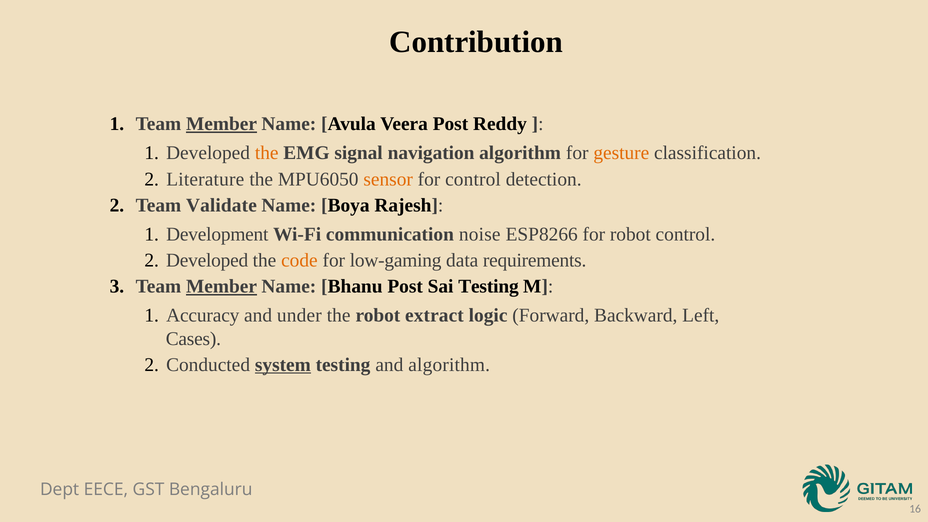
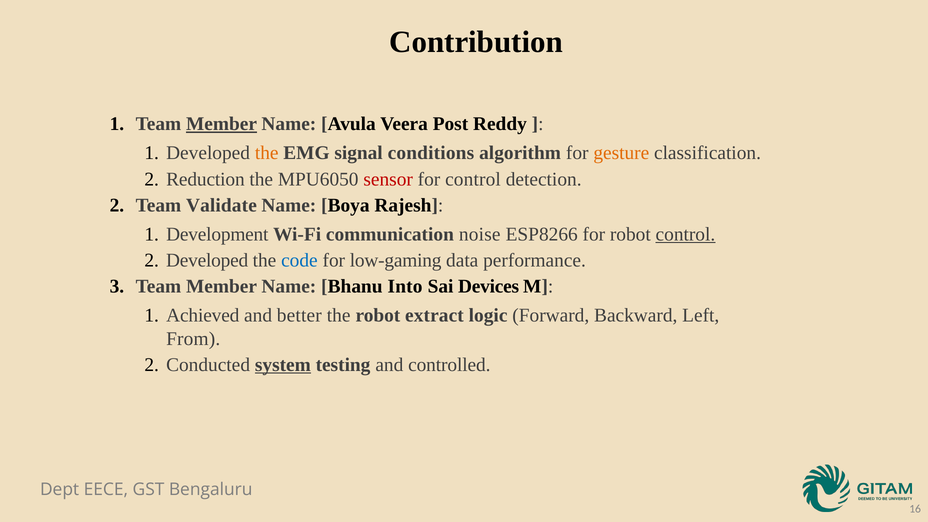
navigation: navigation -> conditions (431, 153)
Literature: Literature -> Reduction (205, 179)
sensor colour: orange -> red (388, 179)
control underline: none -> present (685, 234)
code colour: orange -> blue (299, 260)
requirements: requirements -> performance (535, 260)
Member underline: present -> none (222, 286)
Bhanu Post: Post -> Into (405, 286)
Sai Testing: Testing -> Devices (489, 286)
Accuracy: Accuracy -> Achieved (203, 315)
under: under -> better (299, 315)
Cases: Cases -> From (193, 339)
and algorithm: algorithm -> controlled (449, 365)
